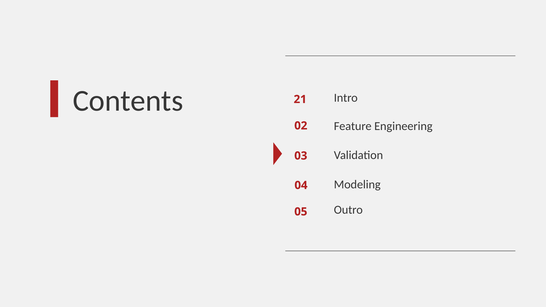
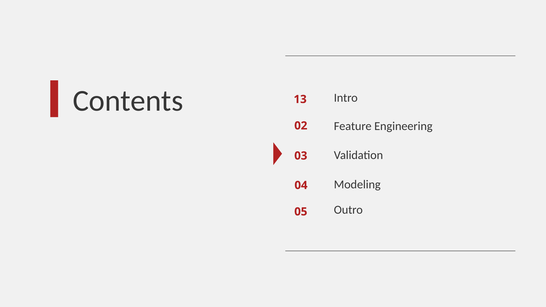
21: 21 -> 13 (300, 99)
